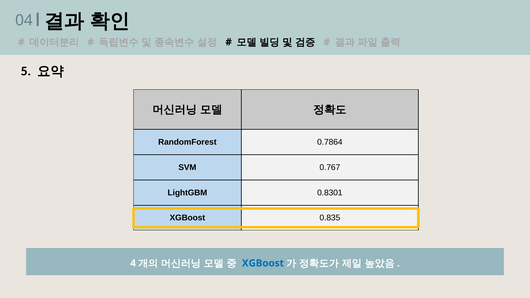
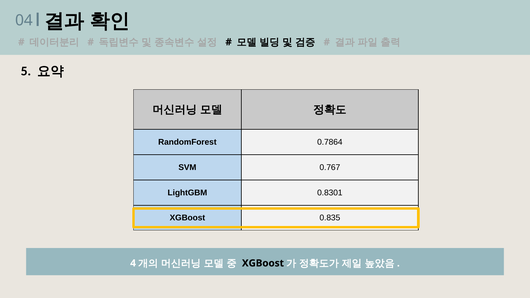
XGBoost colour: blue -> black (263, 263)
